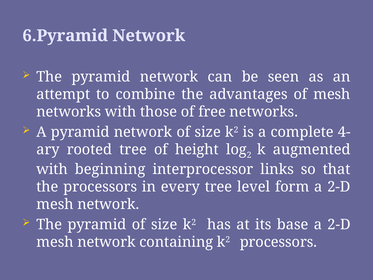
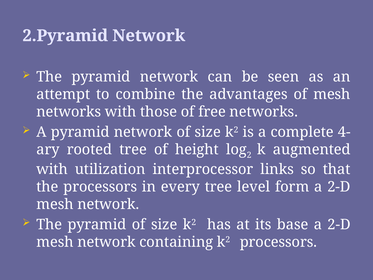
6.Pyramid: 6.Pyramid -> 2.Pyramid (65, 36)
beginning: beginning -> utilization (110, 169)
